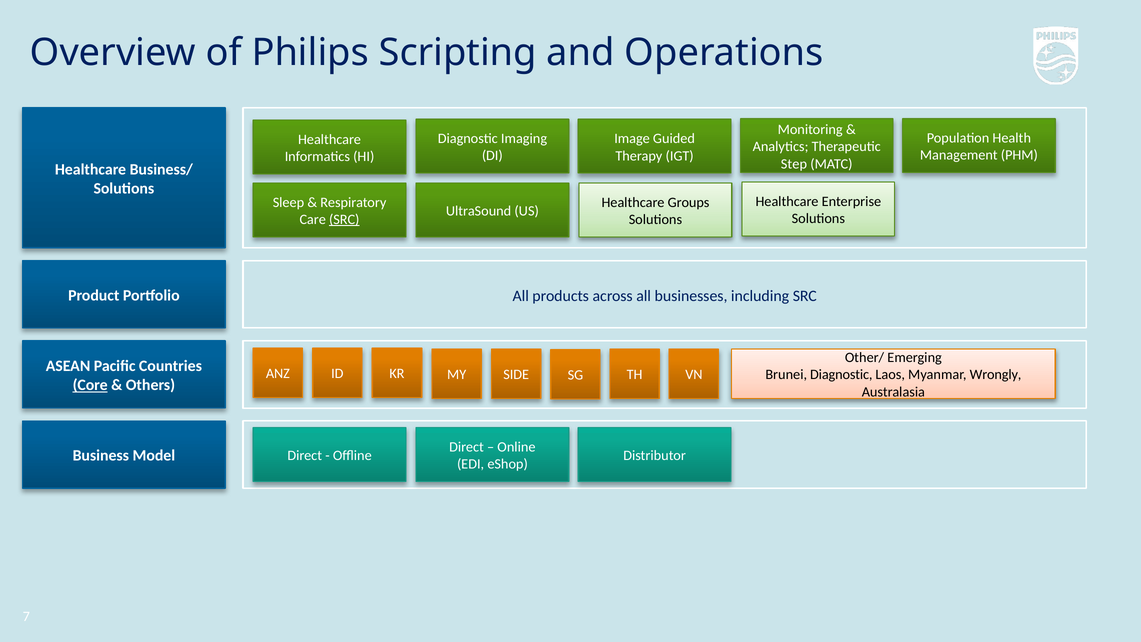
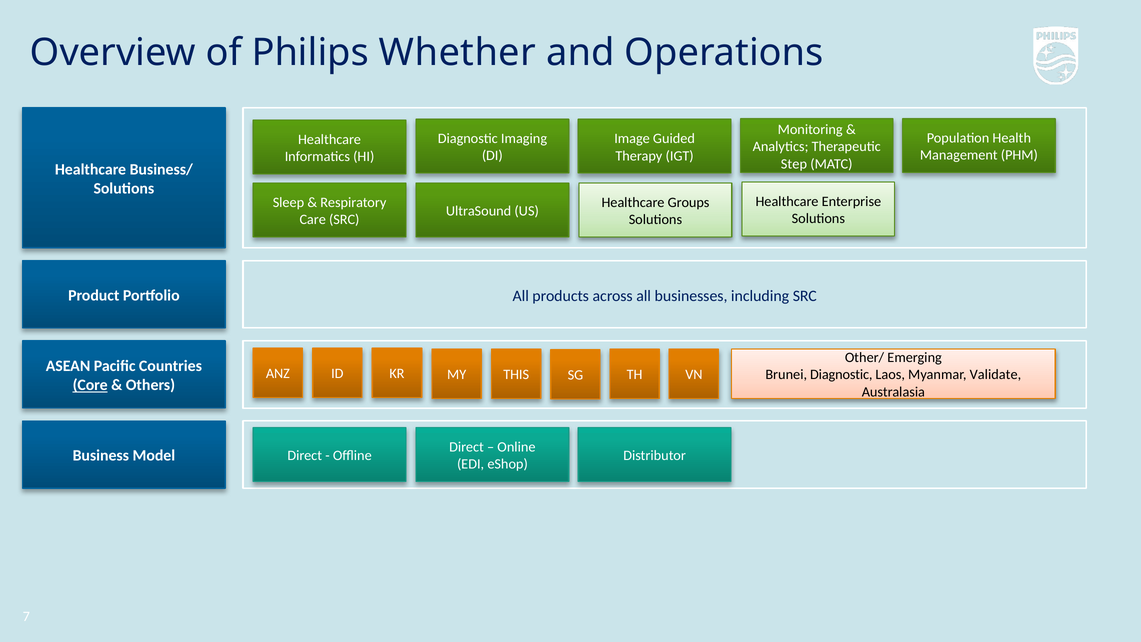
Scripting: Scripting -> Whether (457, 52)
SRC underline: present -> none (344, 219)
SIDE: SIDE -> THIS (516, 375)
Wrongly: Wrongly -> Validate (995, 375)
